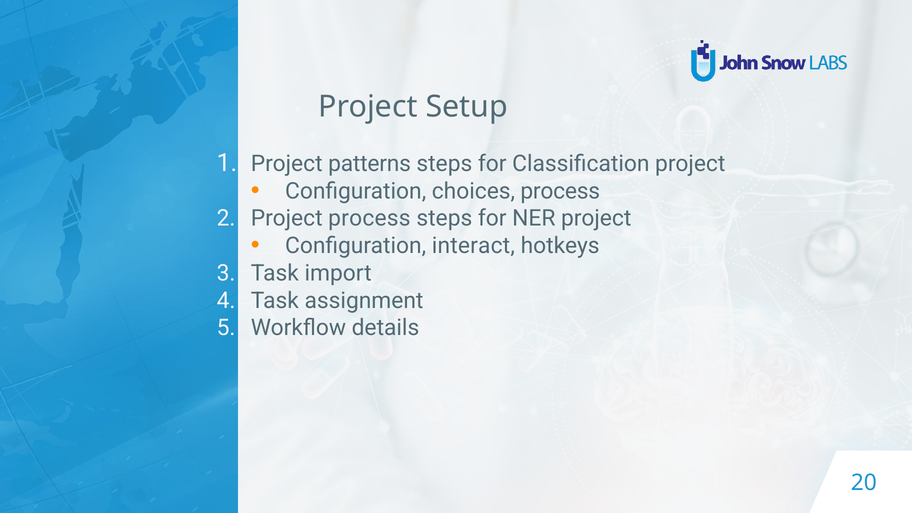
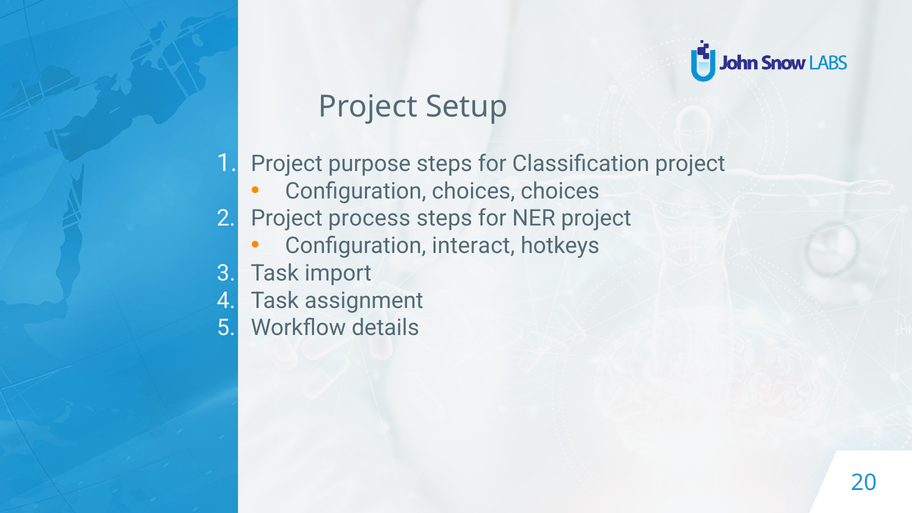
patterns: patterns -> purpose (370, 164)
choices process: process -> choices (560, 191)
